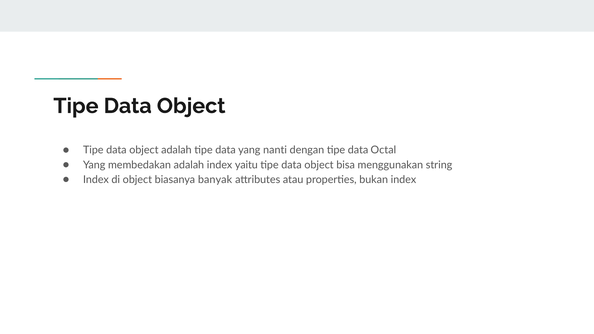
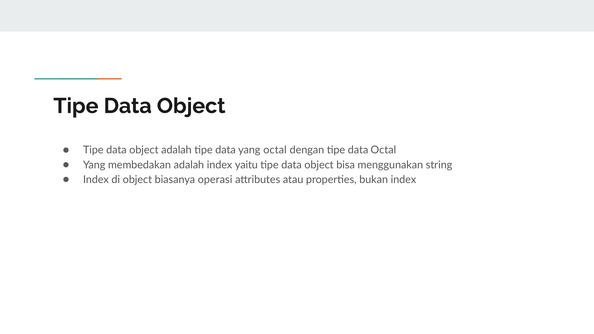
yang nanti: nanti -> octal (275, 150)
banyak: banyak -> operasi (215, 180)
